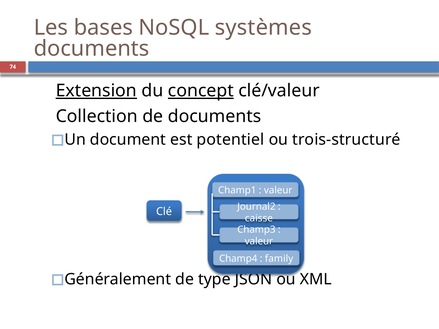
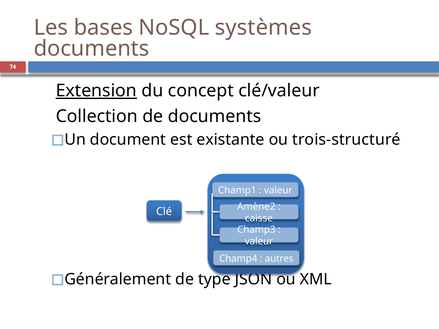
concept underline: present -> none (201, 91)
potentiel: potentiel -> existante (231, 140)
Journal2: Journal2 -> Amène2 (256, 207)
family: family -> autres (279, 259)
